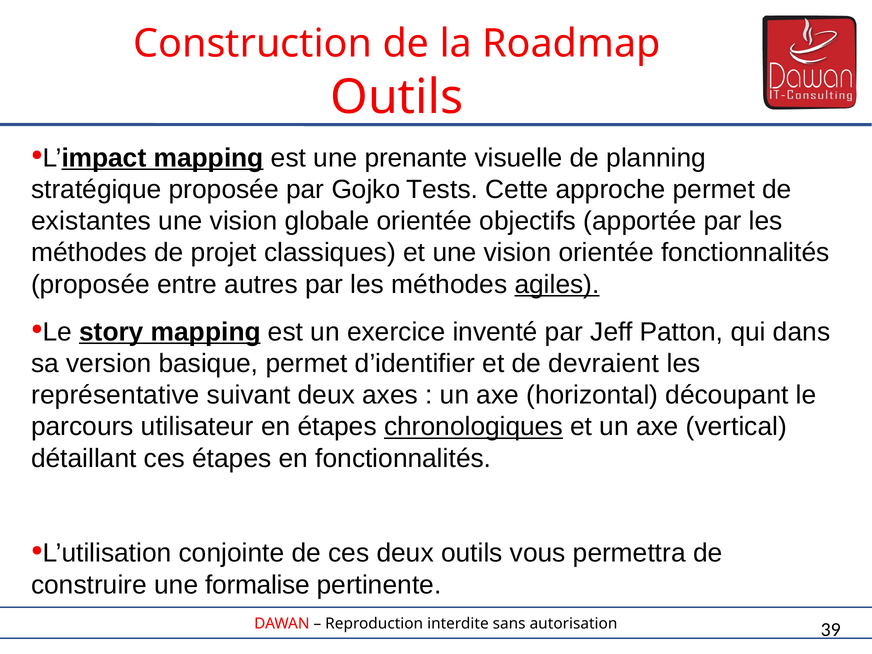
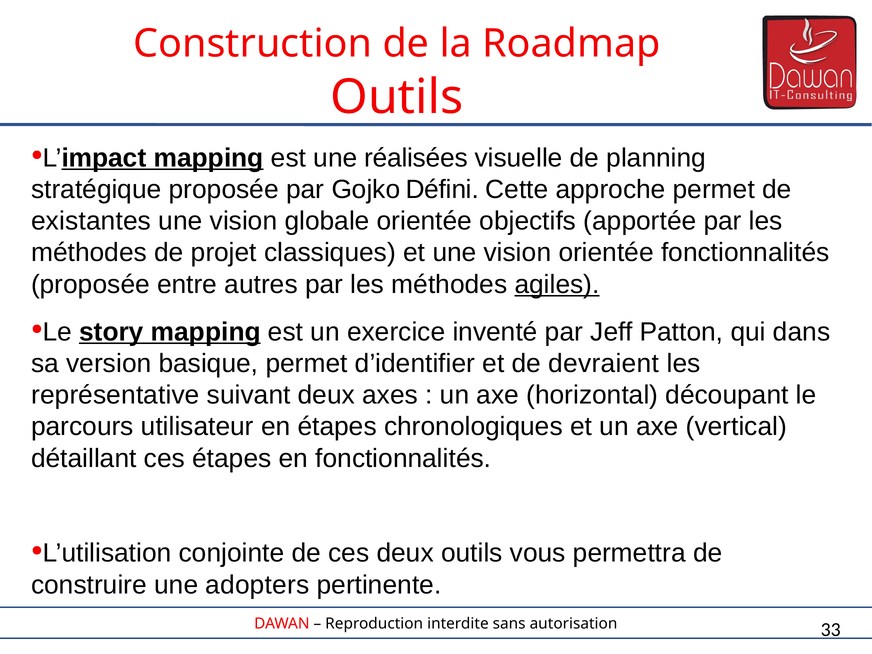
prenante: prenante -> réalisées (416, 158)
Tests: Tests -> Défini (442, 189)
chronologiques underline: present -> none (473, 427)
formalise: formalise -> adopters (257, 585)
39: 39 -> 33 (831, 630)
